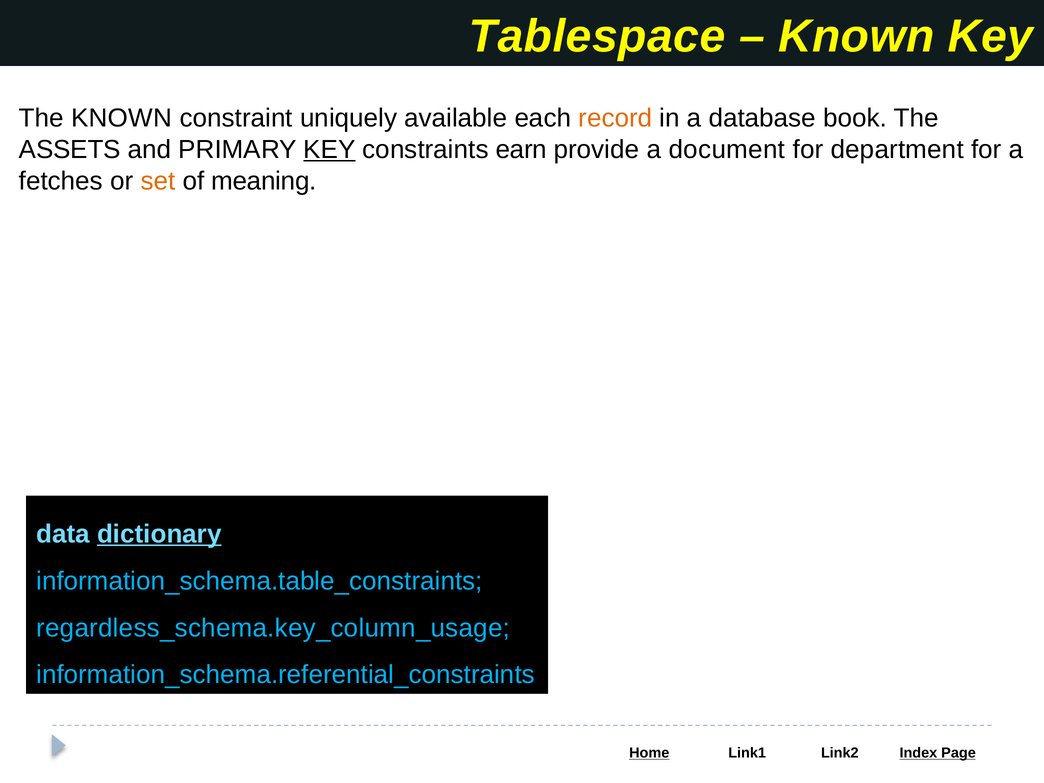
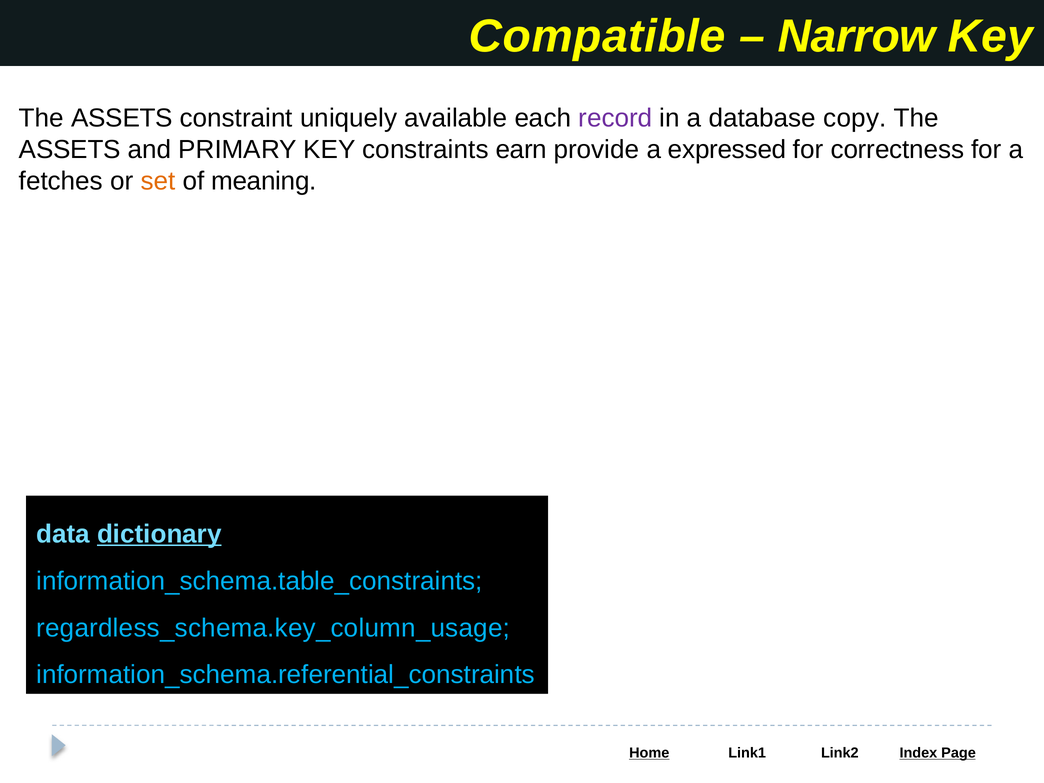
Tablespace: Tablespace -> Compatible (597, 36)
Known: Known -> Narrow (857, 36)
KNOWN: KNOWN -> ASSETS (122, 118)
record colour: orange -> purple (615, 118)
book: book -> copy (855, 118)
KEY underline: present -> none (330, 150)
document: document -> expressed (727, 150)
department: department -> correctness (897, 150)
